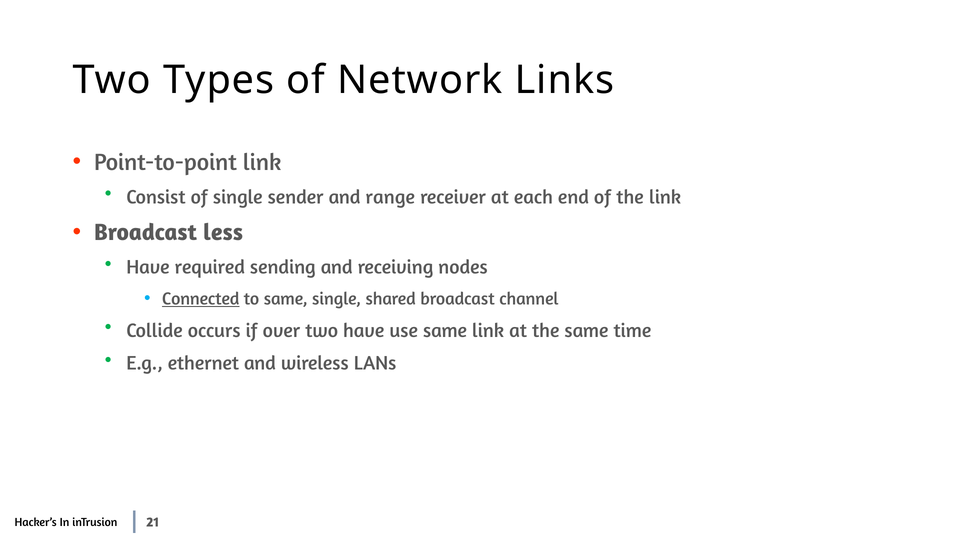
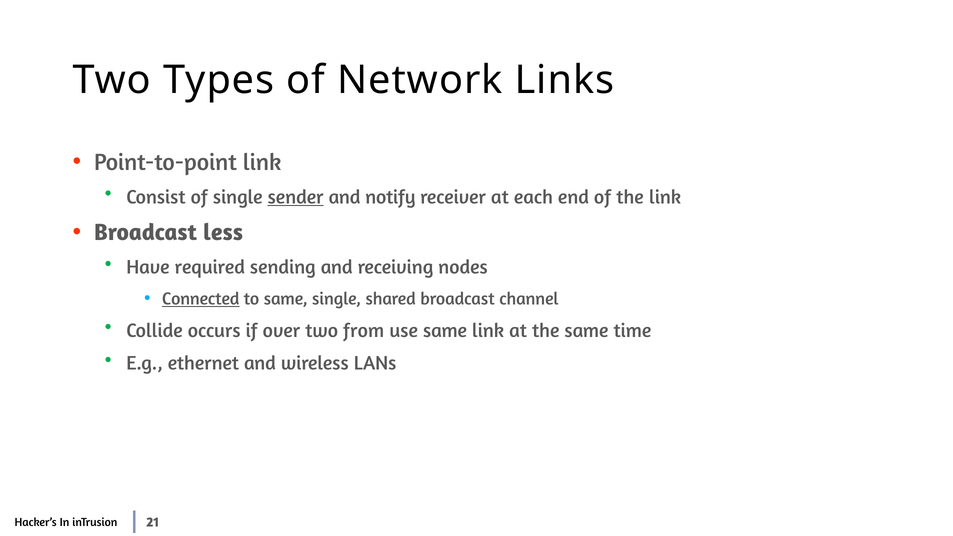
sender underline: none -> present (296, 197)
range: range -> notify (390, 197)
two have: have -> from (364, 331)
